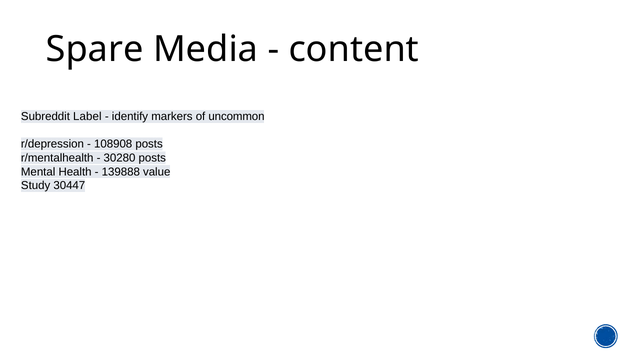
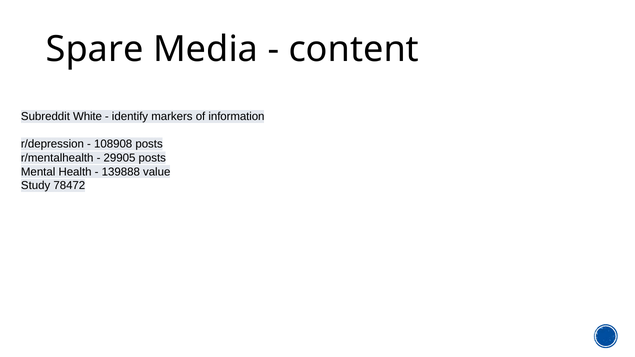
Label: Label -> White (87, 117)
uncommon: uncommon -> information (236, 117)
30280: 30280 -> 29905 (120, 158)
30447: 30447 -> 78472 (69, 186)
